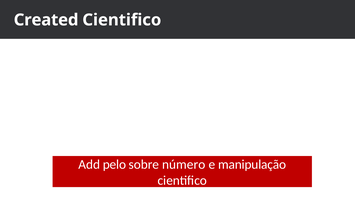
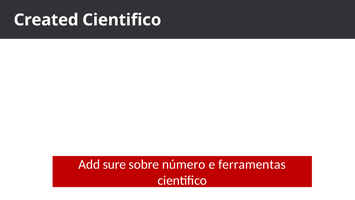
pelo: pelo -> sure (114, 164)
manipulação: manipulação -> ferramentas (252, 164)
